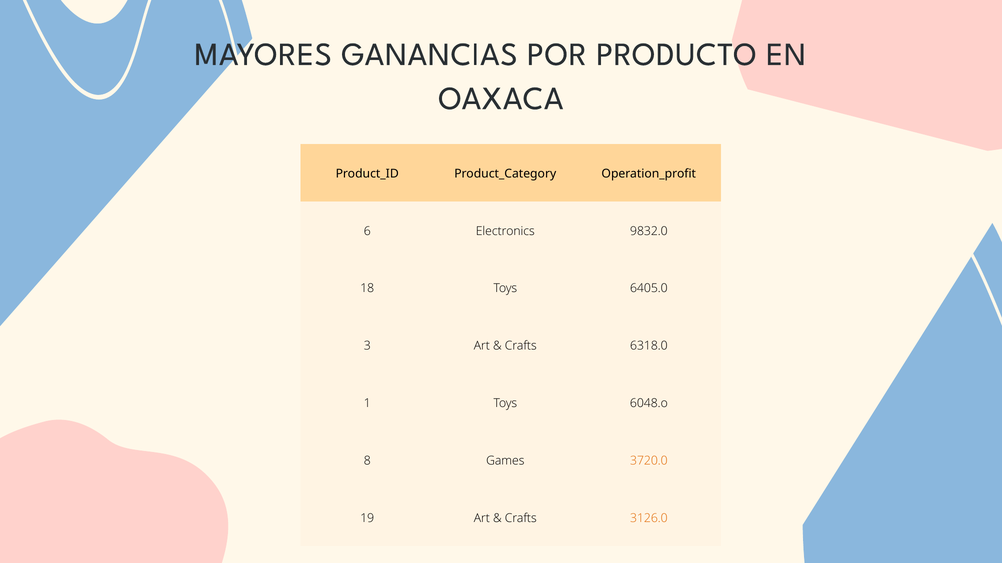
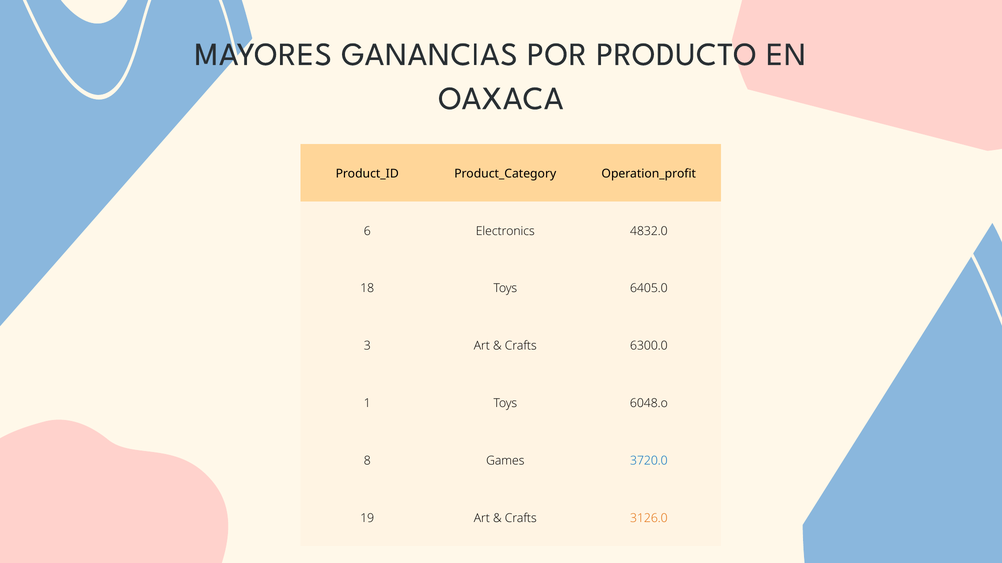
9832.0: 9832.0 -> 4832.0 (649, 231)
6318.0: 6318.0 -> 6300.0 (649, 346)
3720.0 colour: orange -> blue (649, 461)
